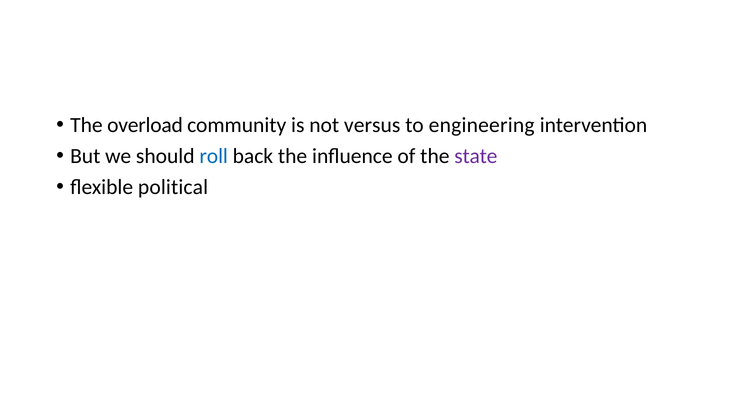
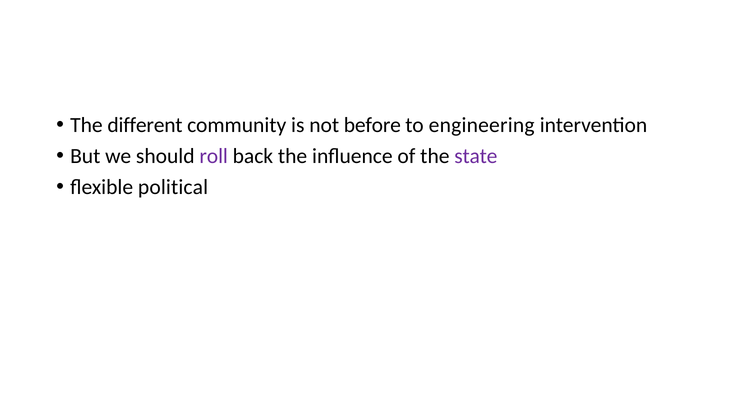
overload: overload -> different (145, 125)
versus: versus -> before (372, 125)
roll colour: blue -> purple (214, 156)
